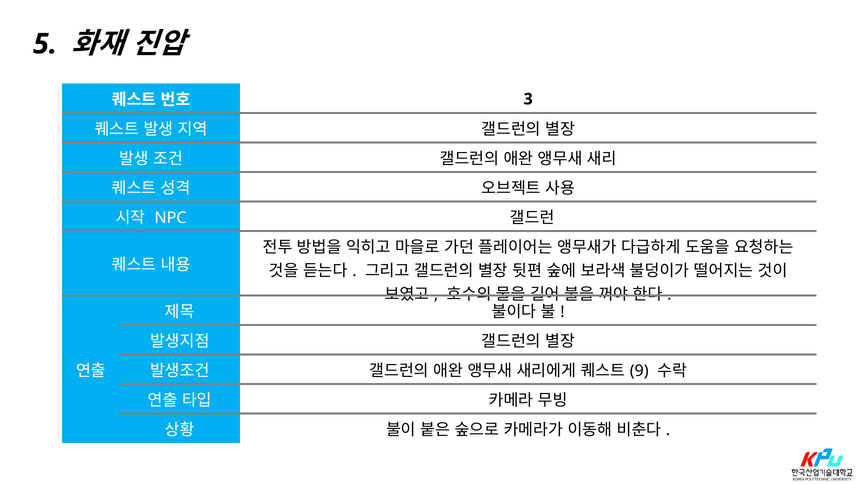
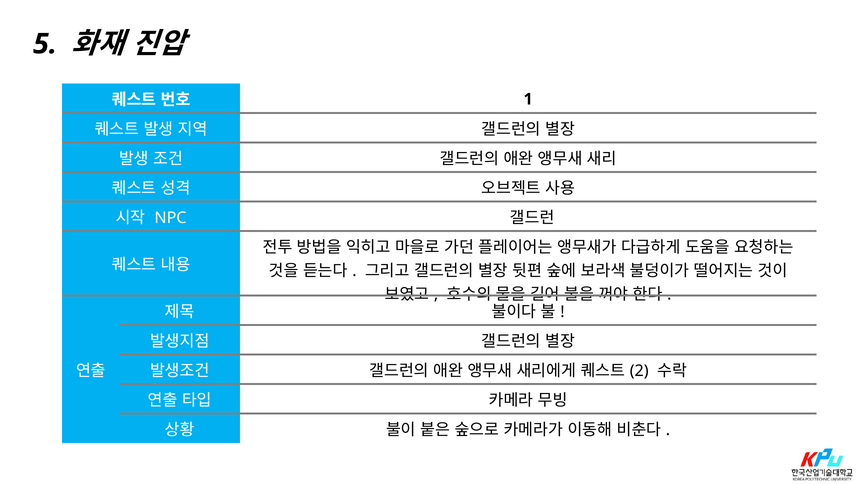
3: 3 -> 1 (528, 99)
9: 9 -> 2 (639, 371)
